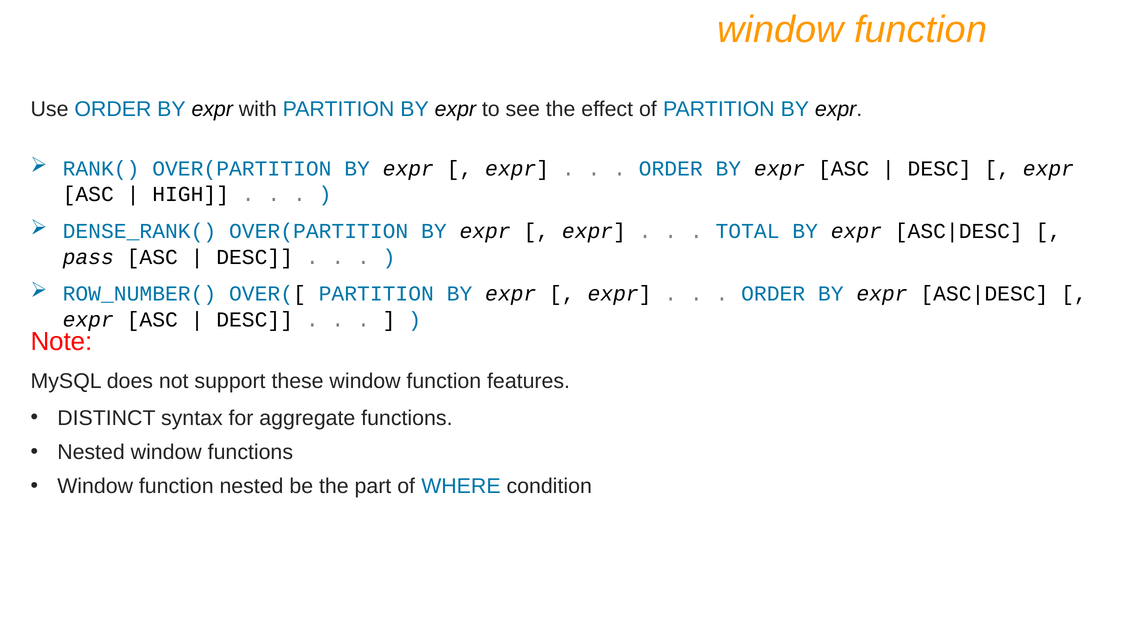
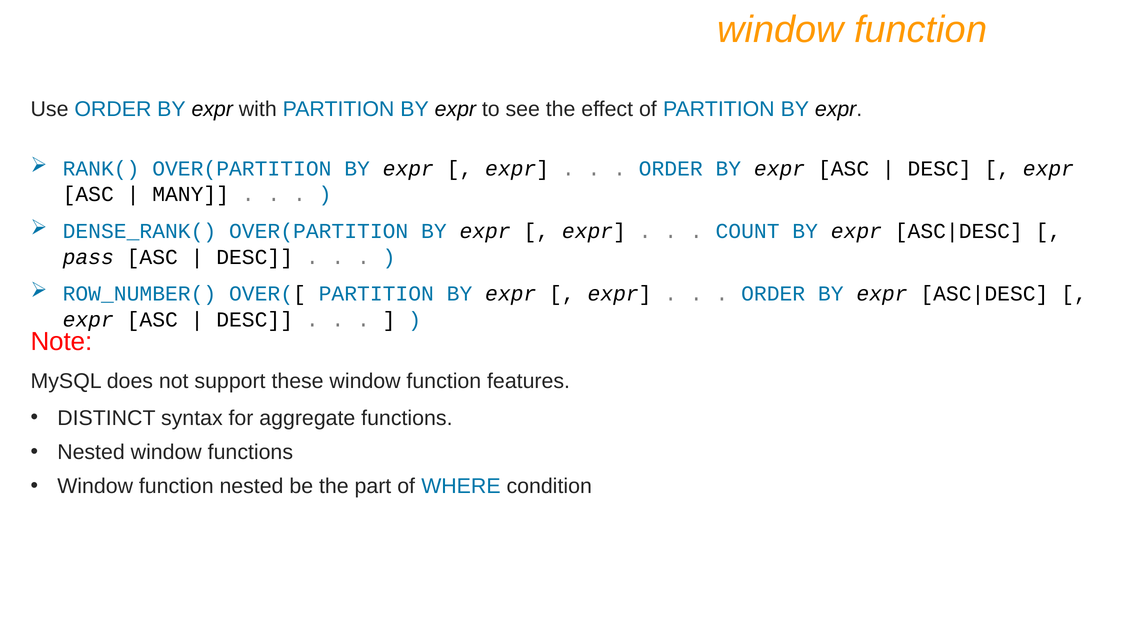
HIGH: HIGH -> MANY (191, 194)
TOTAL: TOTAL -> COUNT (748, 231)
